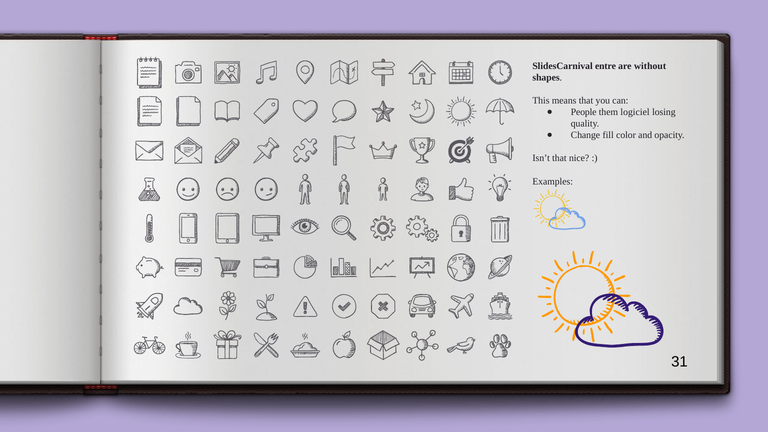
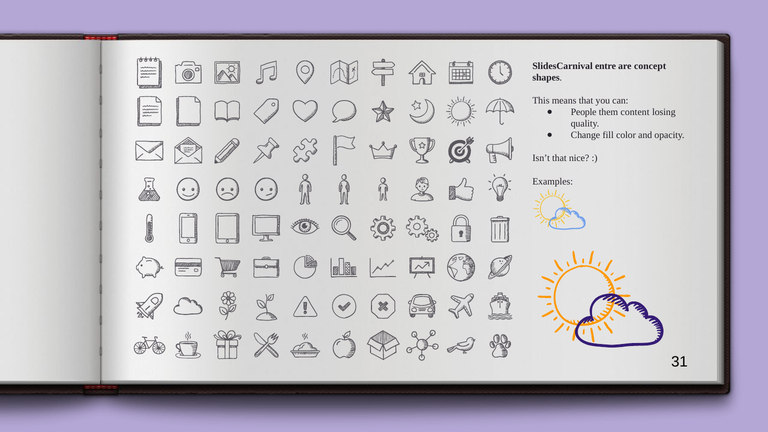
without: without -> concept (650, 66)
logiciel: logiciel -> content (635, 112)
